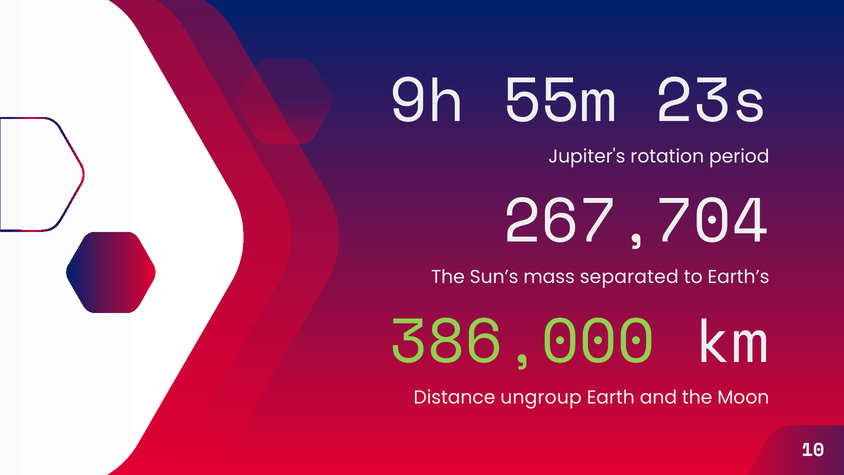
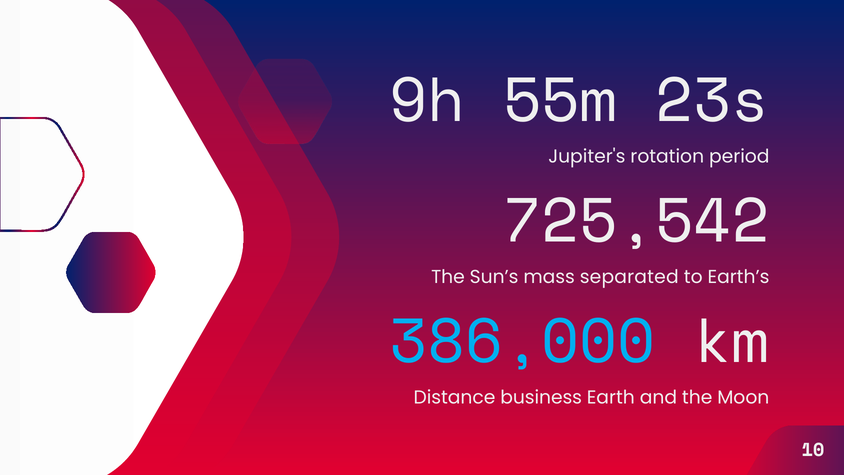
267,704: 267,704 -> 725,542 (636, 221)
386,000 colour: light green -> light blue (522, 341)
ungroup: ungroup -> business (541, 397)
